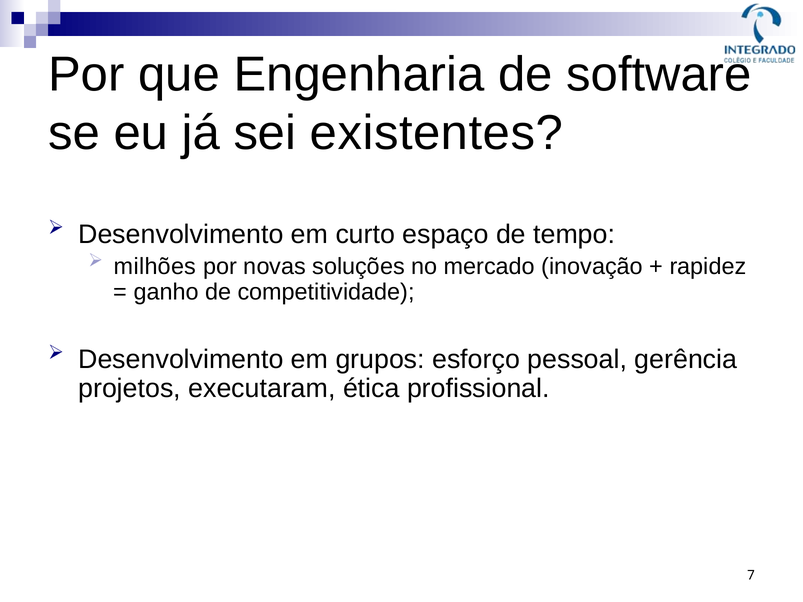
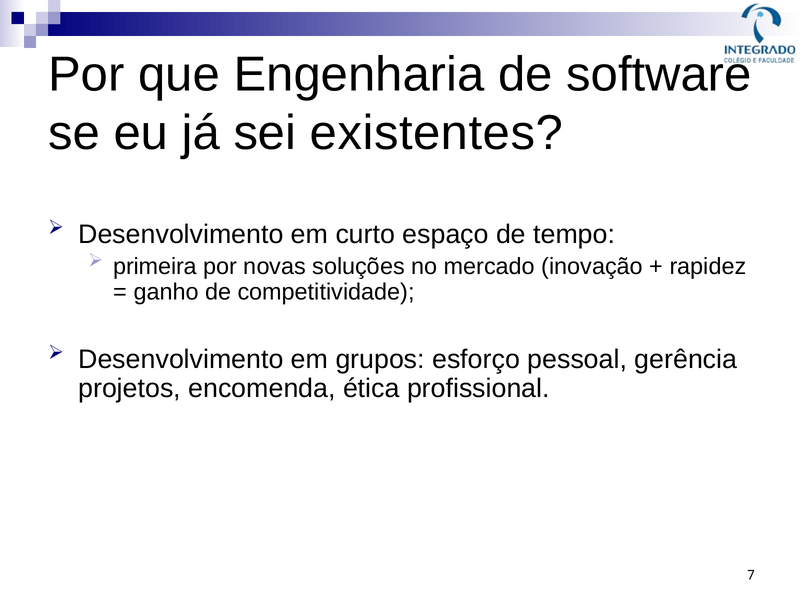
milhões: milhões -> primeira (155, 267)
executaram: executaram -> encomenda (262, 389)
